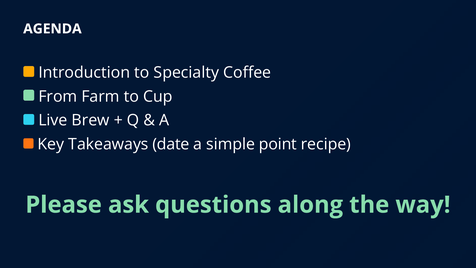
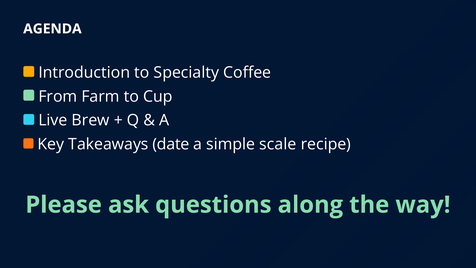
point: point -> scale (278, 144)
